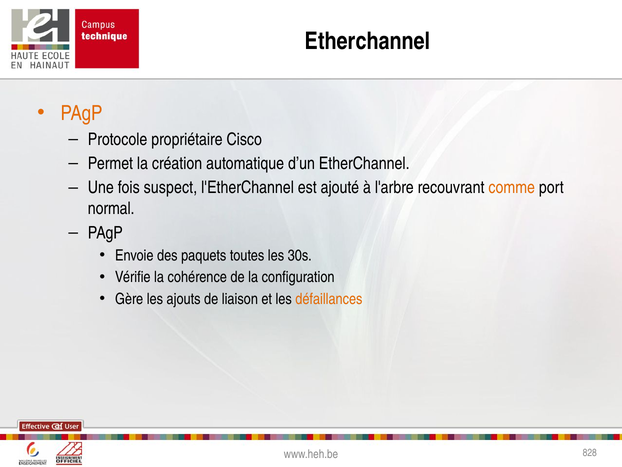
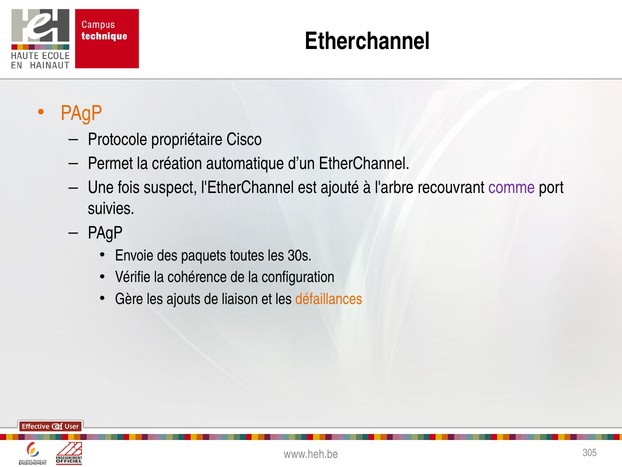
comme colour: orange -> purple (512, 188)
normal: normal -> suivies (111, 208)
828: 828 -> 305 (590, 453)
